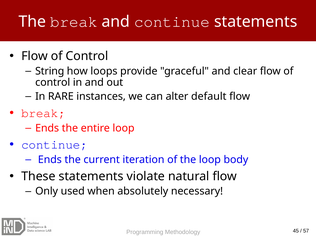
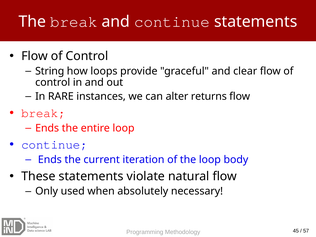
default: default -> returns (209, 96)
